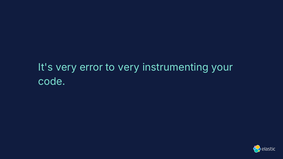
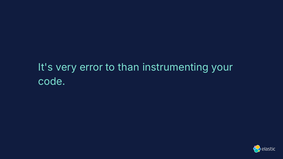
to very: very -> than (129, 67)
